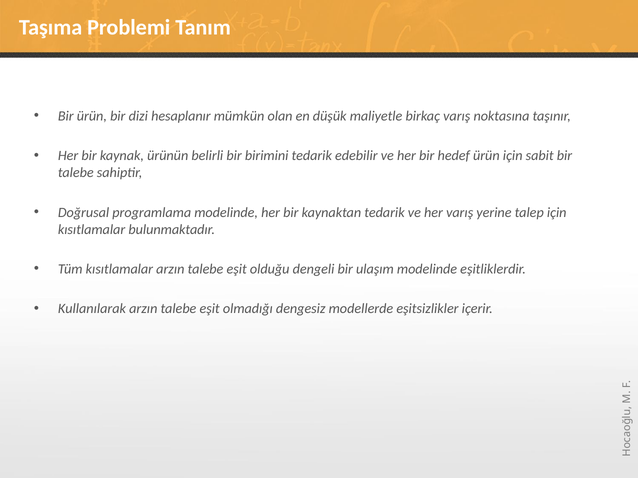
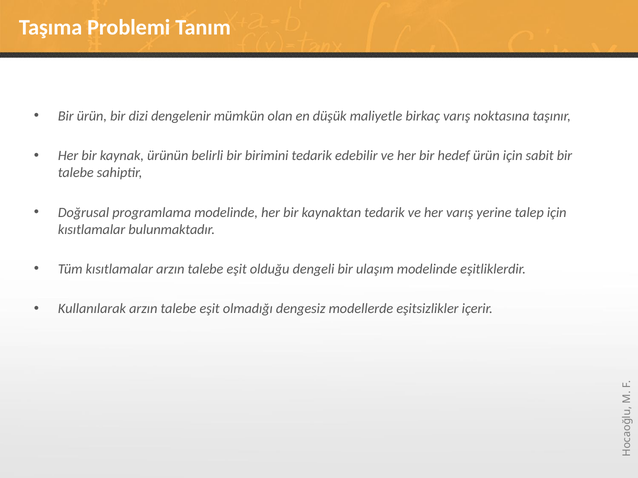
hesaplanır: hesaplanır -> dengelenir (181, 116)
